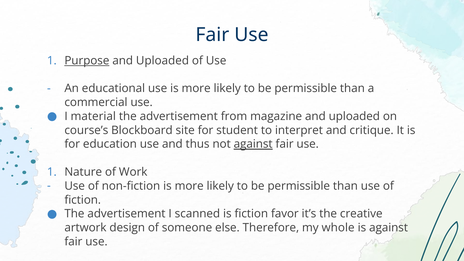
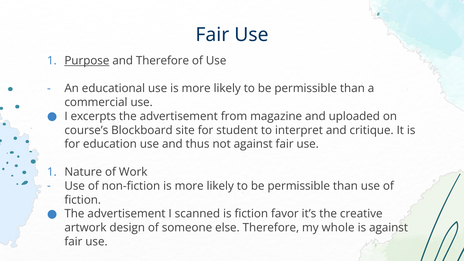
Uploaded: Uploaded -> Therefore (163, 61)
material: material -> excerpts (93, 116)
against underline: present -> none (253, 144)
